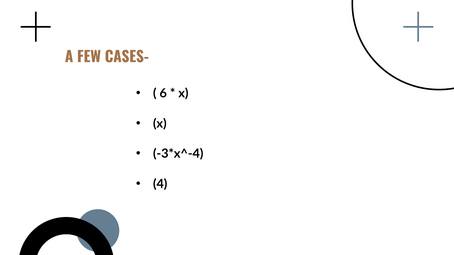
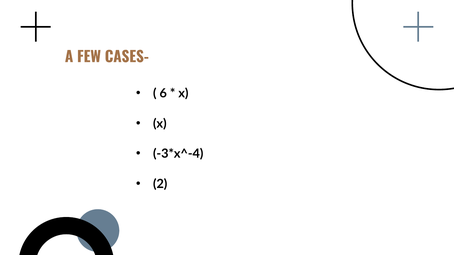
4: 4 -> 2 (160, 184)
